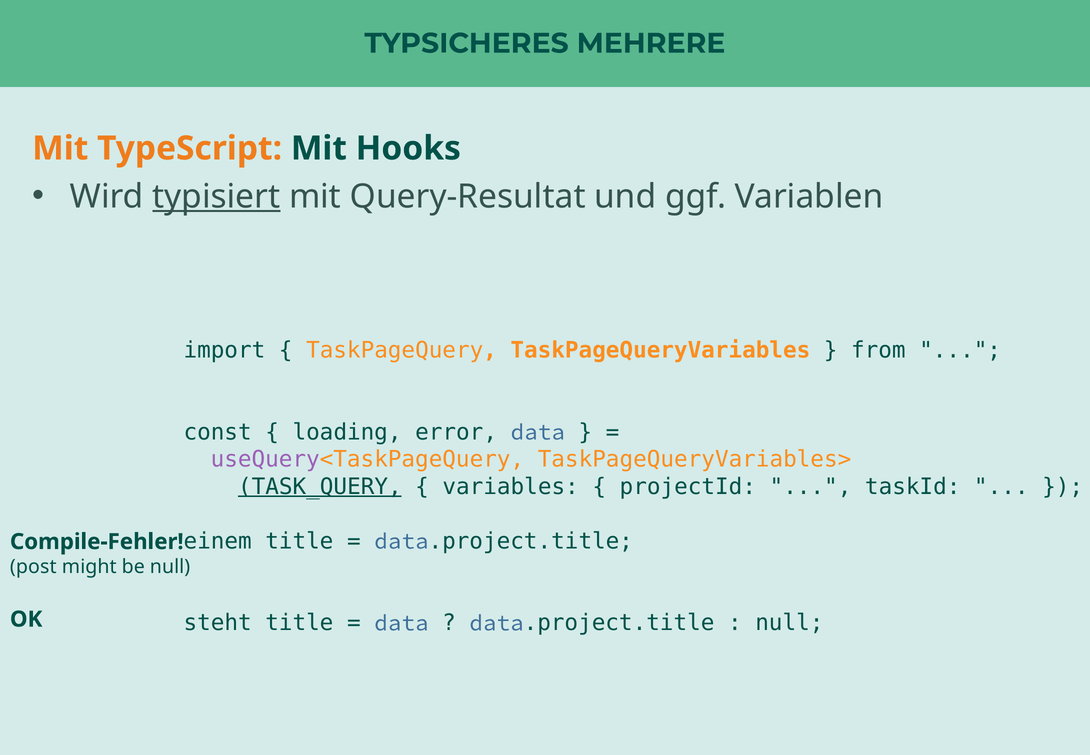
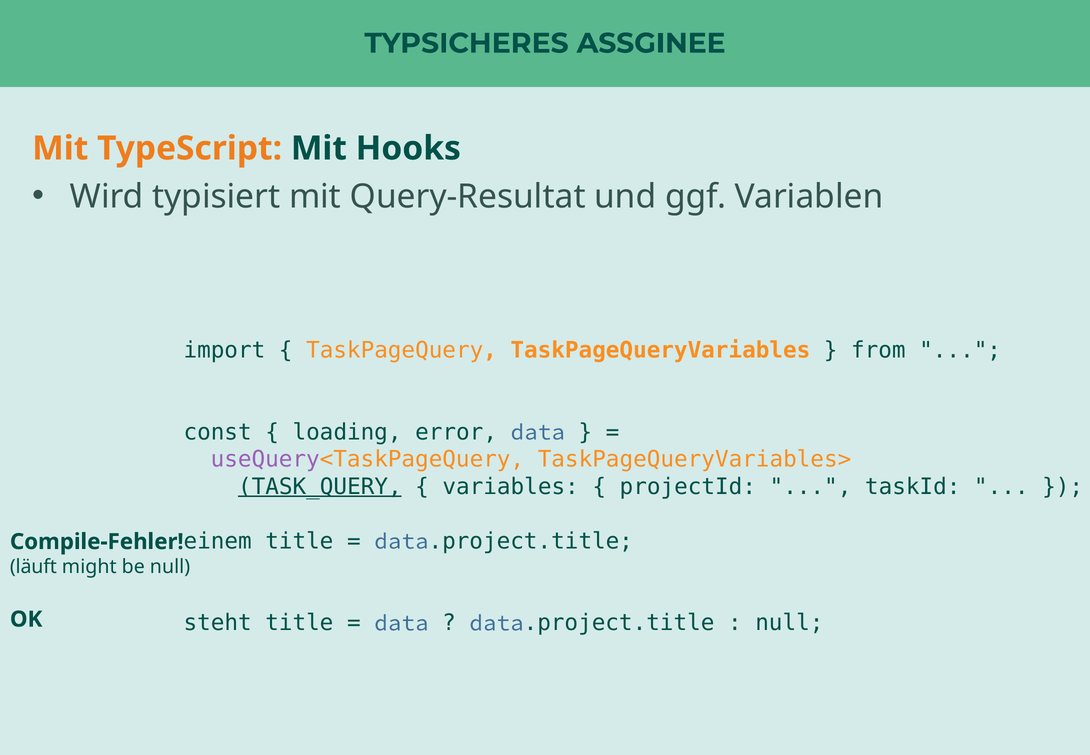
MEHRERE: MEHRERE -> ASSGINEE (651, 43)
typisiert underline: present -> none (216, 197)
post: post -> läuft (33, 566)
